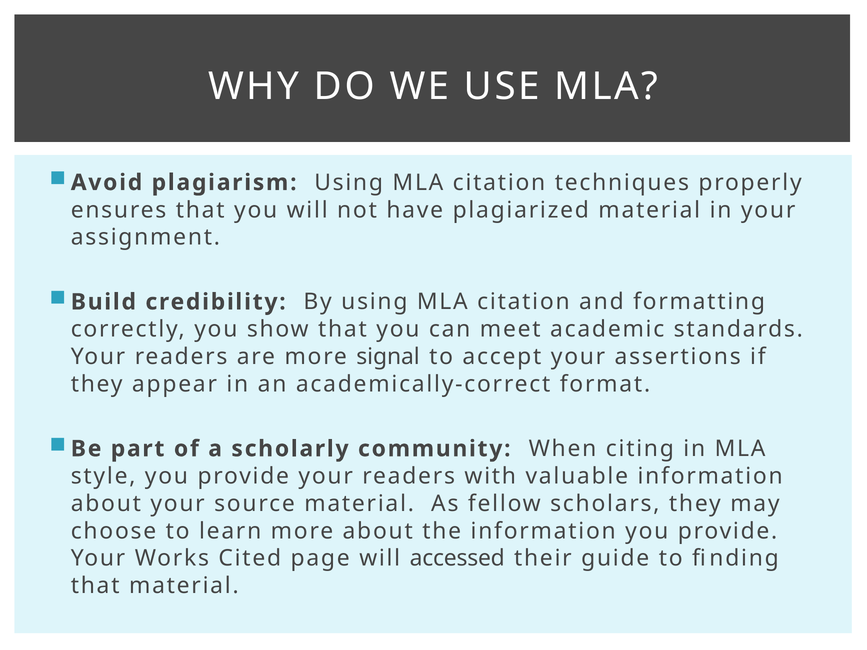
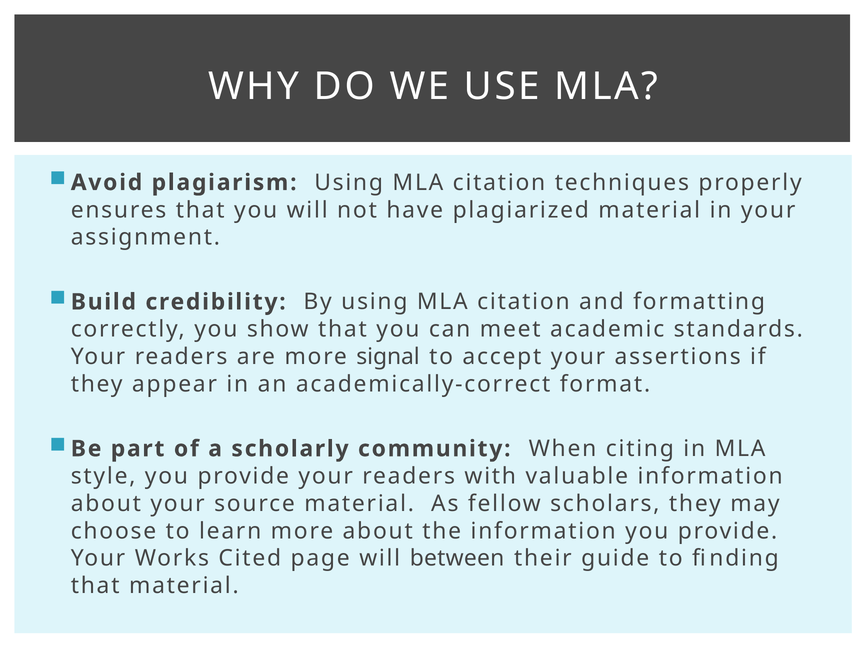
accessed: accessed -> between (457, 559)
